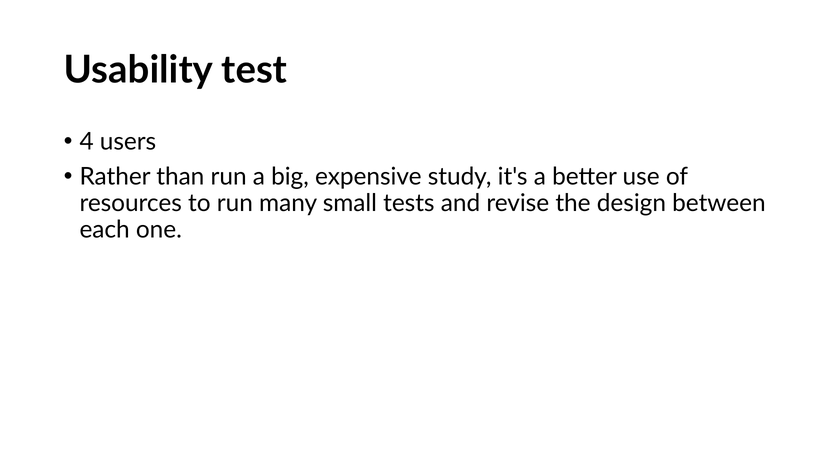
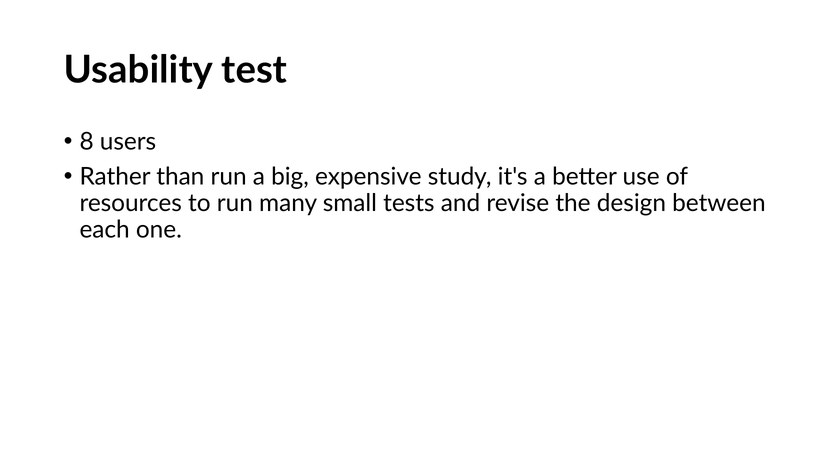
4: 4 -> 8 (87, 142)
